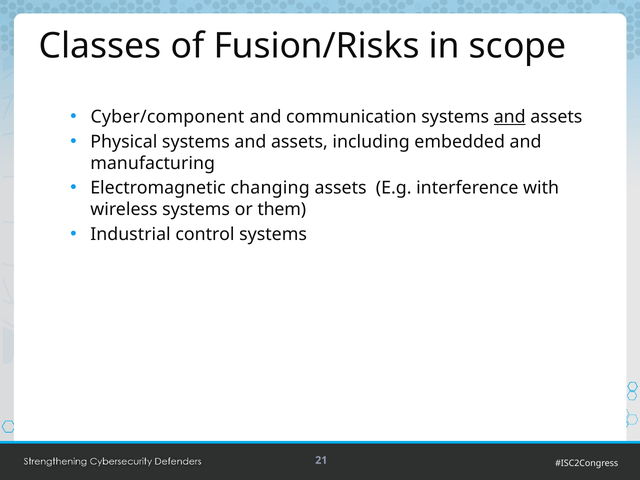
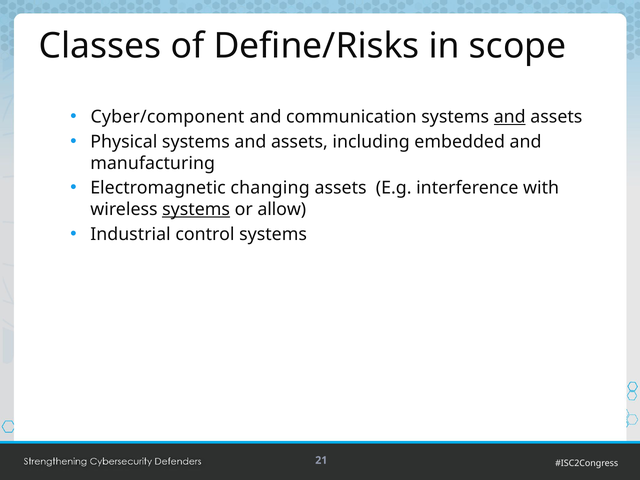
Fusion/Risks: Fusion/Risks -> Define/Risks (317, 46)
systems underline: none -> present (196, 209)
them: them -> allow (282, 209)
